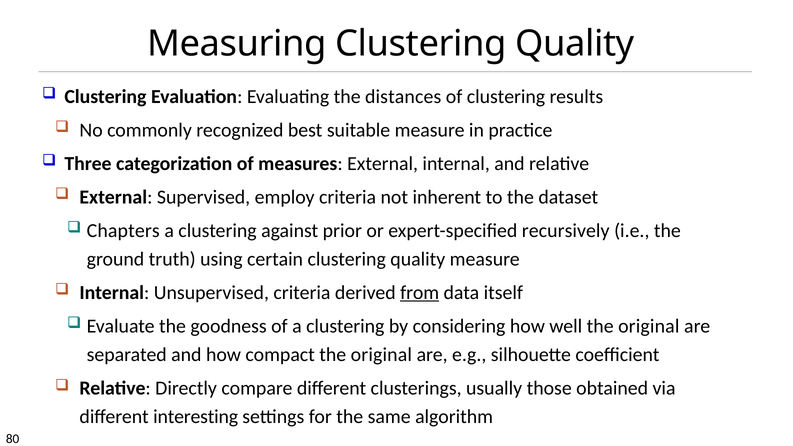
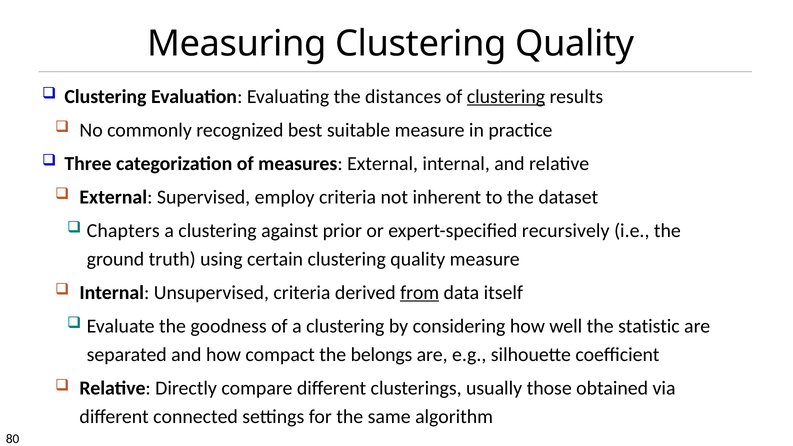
clustering underline: none -> present (506, 97)
well the original: original -> statistic (649, 326)
compact the original: original -> belongs (382, 355)
interesting: interesting -> connected (196, 417)
